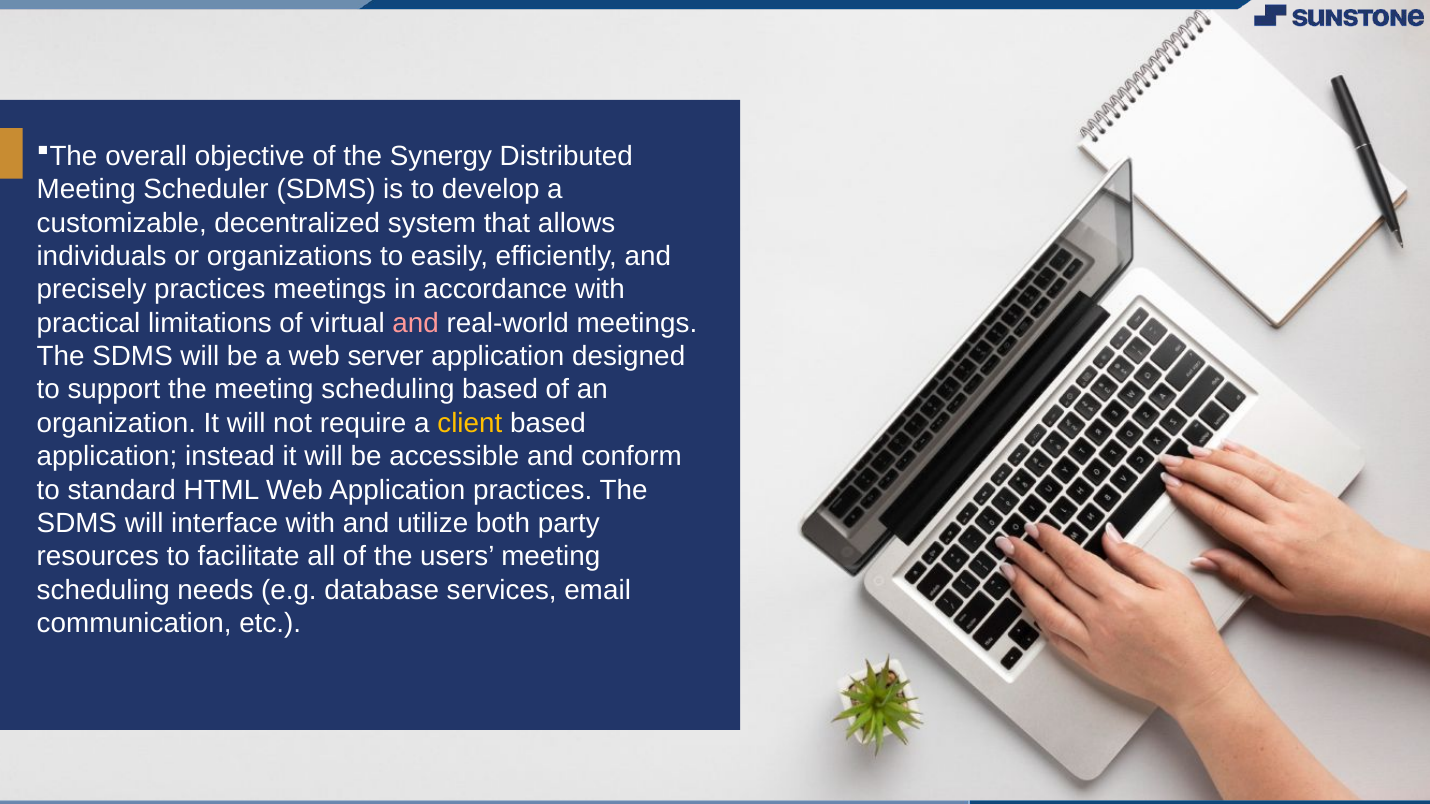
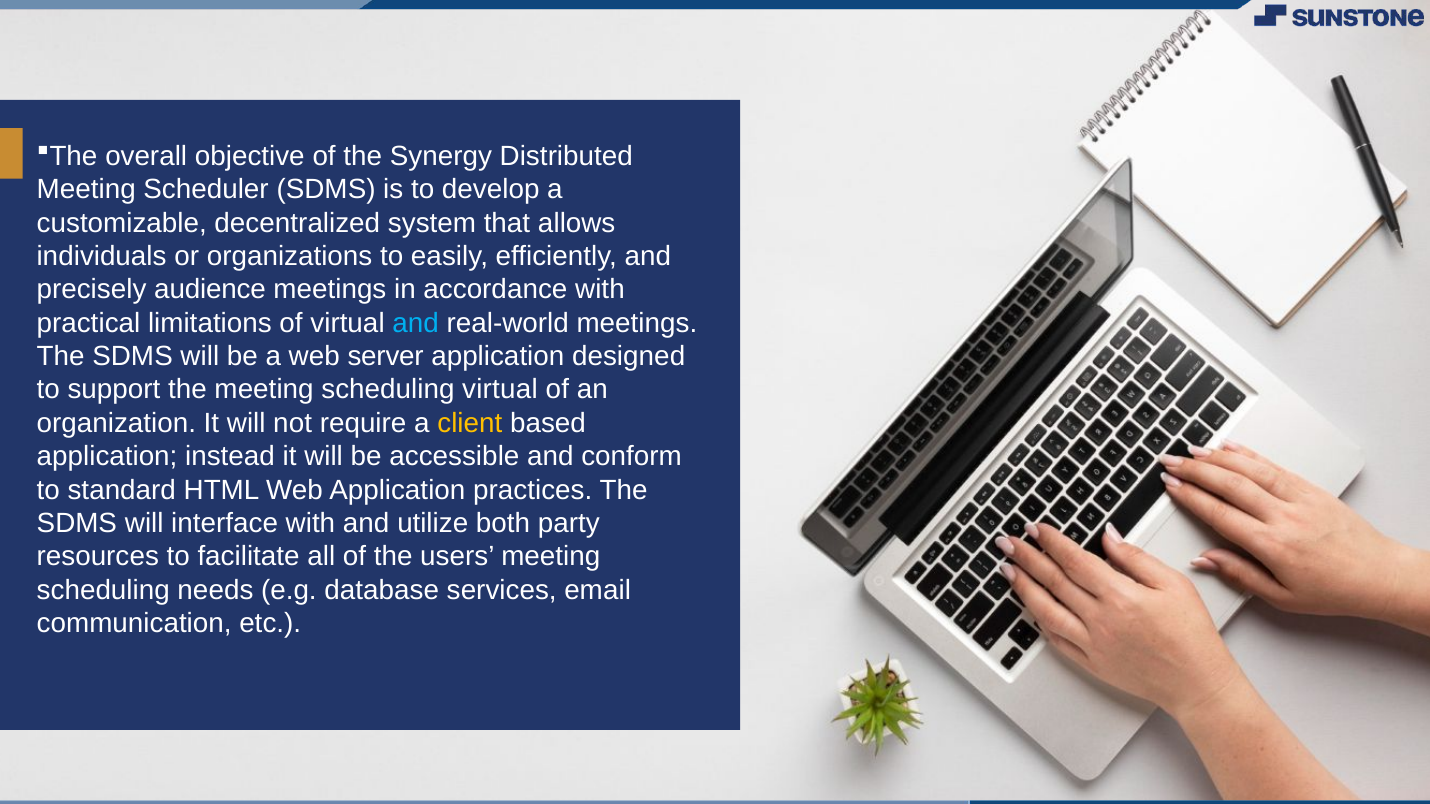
precisely practices: practices -> audience (210, 290)
and colour: pink -> light blue (416, 323)
scheduling based: based -> virtual (500, 390)
